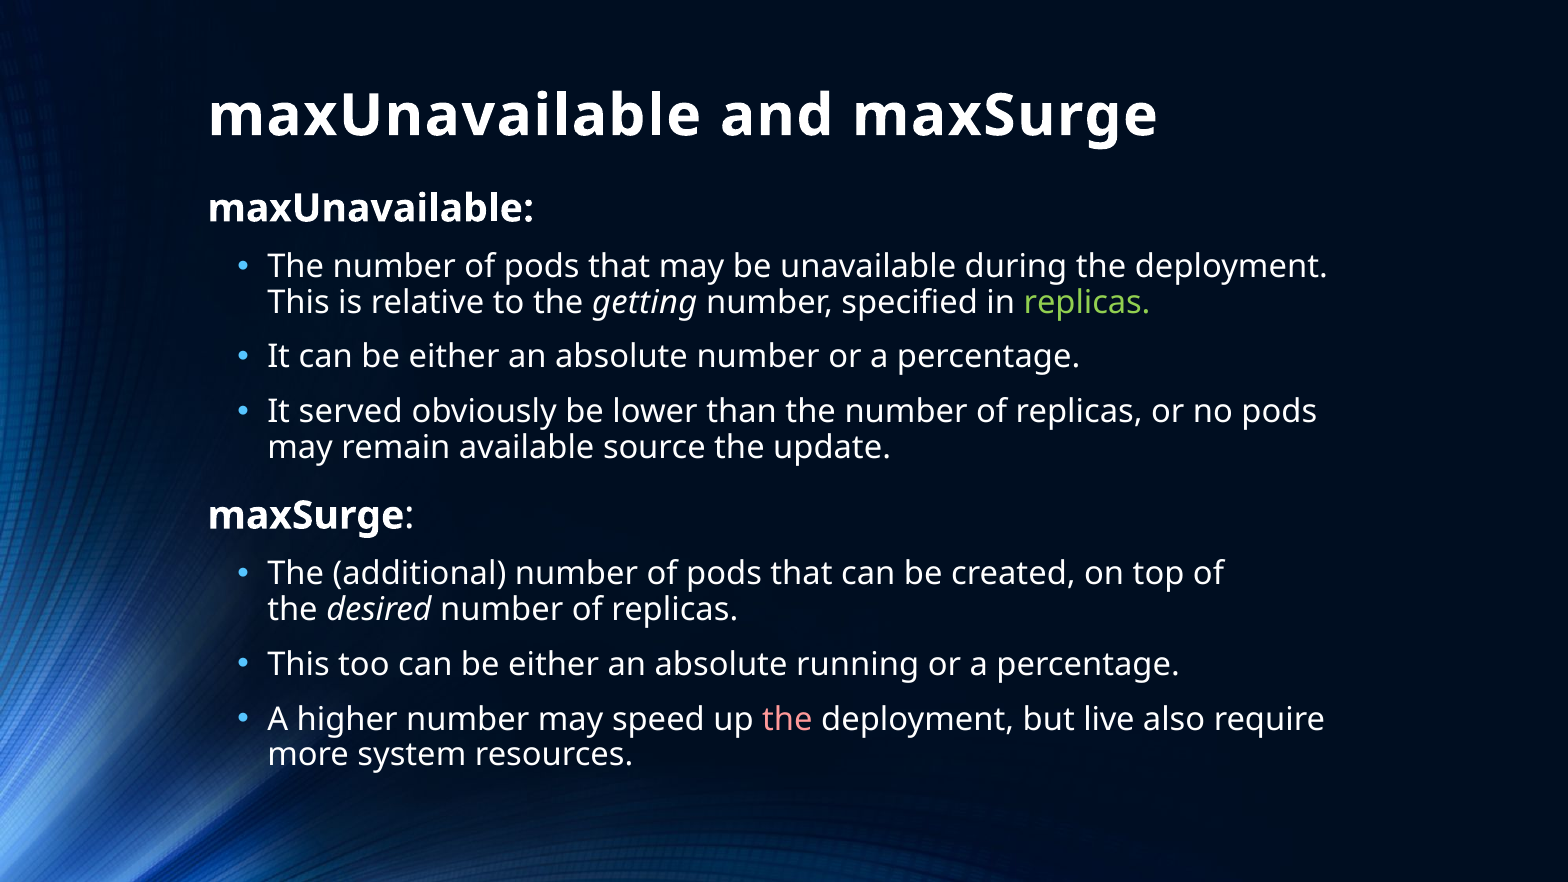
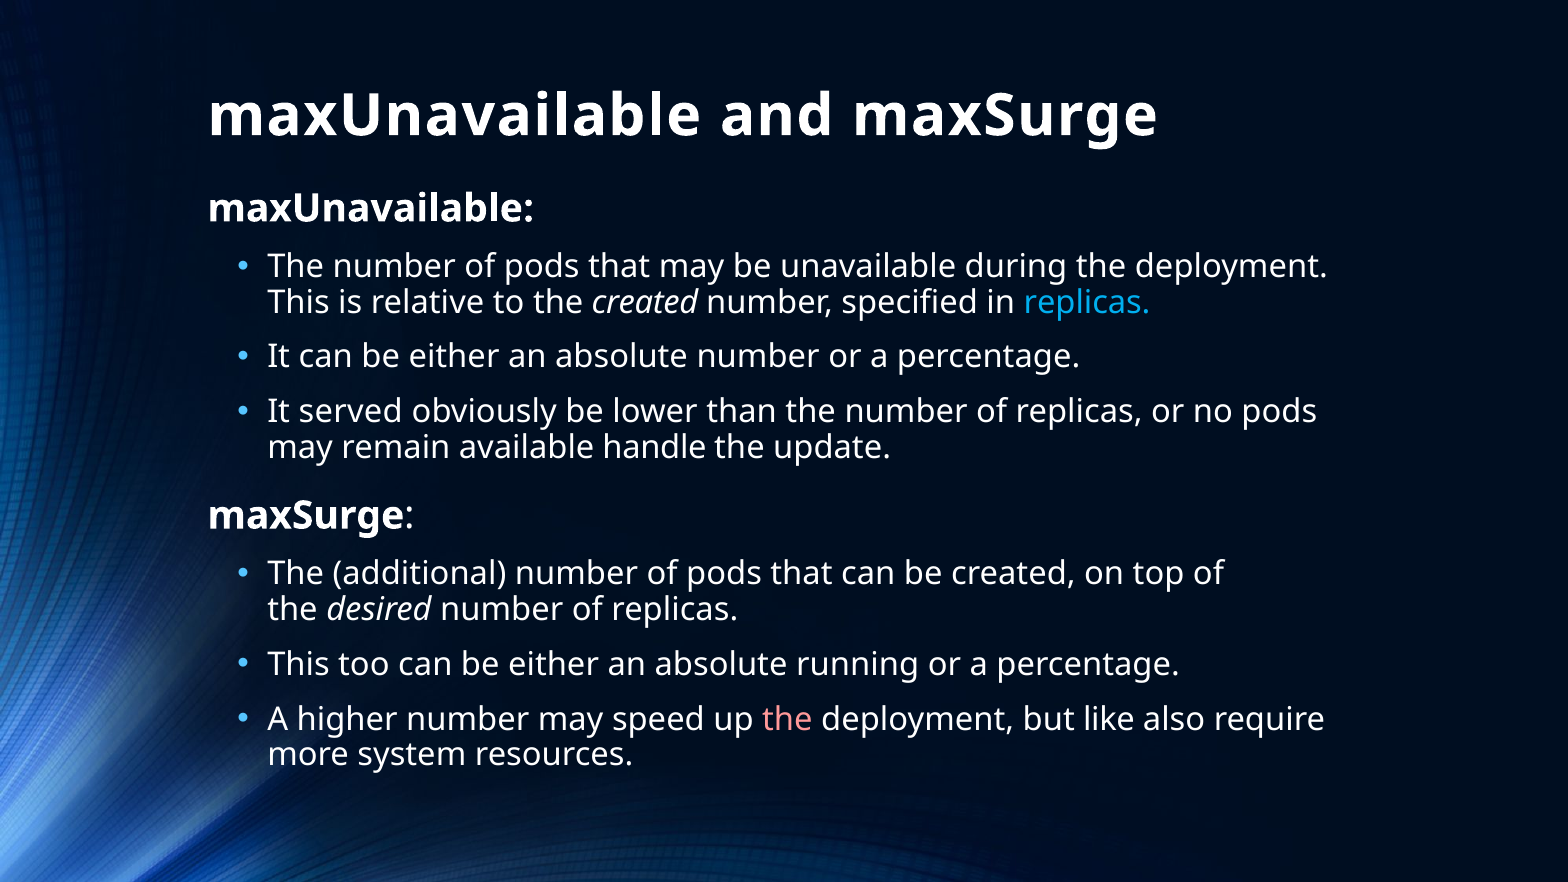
the getting: getting -> created (645, 302)
replicas colour: light green -> light blue (1087, 302)
source: source -> handle (654, 448)
live: live -> like (1109, 719)
